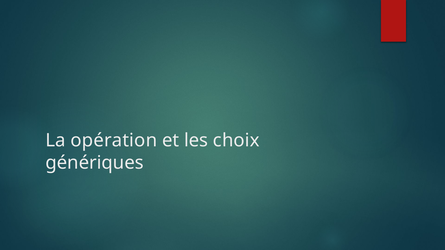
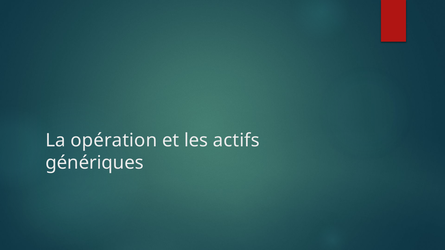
choix: choix -> actifs (236, 141)
